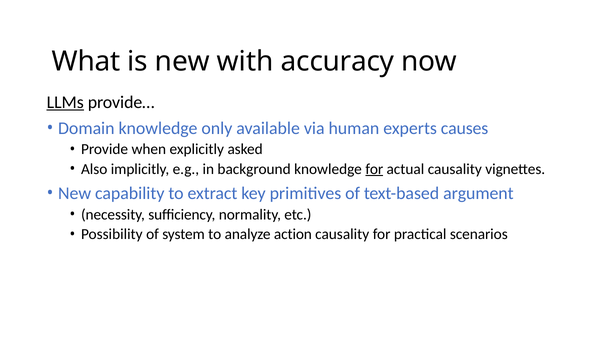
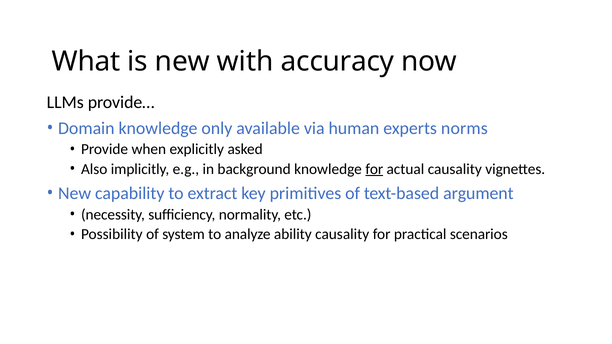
LLMs underline: present -> none (65, 103)
causes: causes -> norms (464, 128)
action: action -> ability (293, 234)
